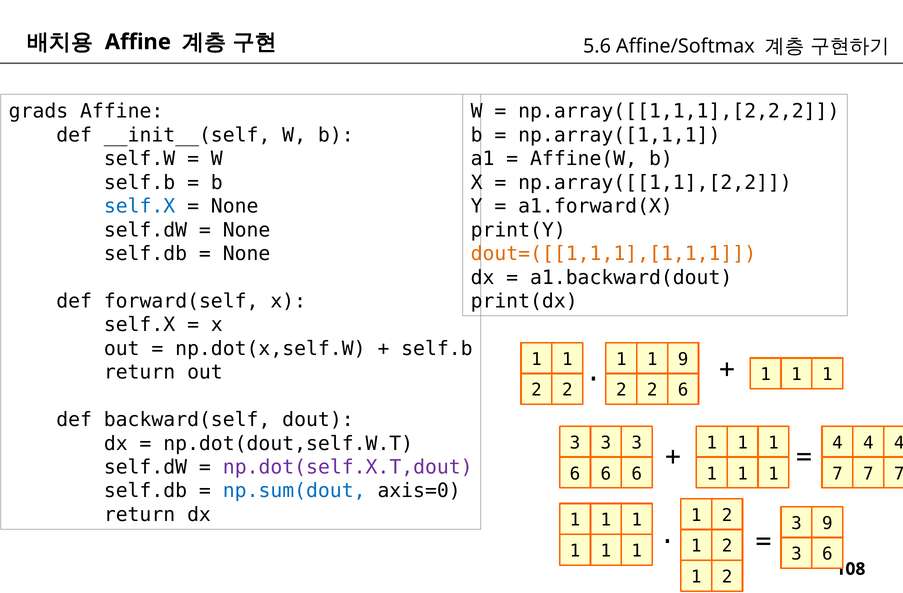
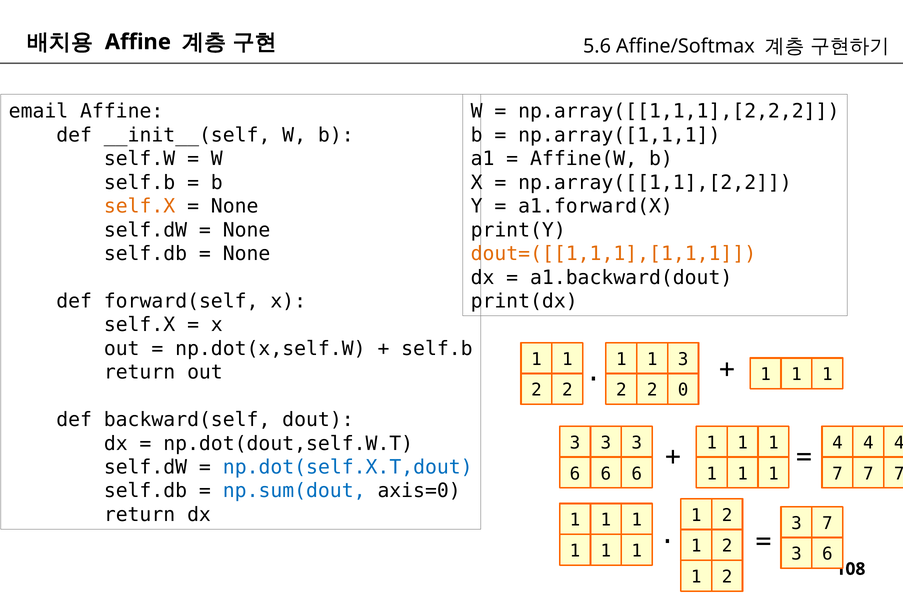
grads: grads -> email (38, 111)
self.X colour: blue -> orange (140, 206)
1 9: 9 -> 3 (683, 359)
2 6: 6 -> 0 (683, 390)
np.dot(self.X.T,dout colour: purple -> blue (348, 467)
3 9: 9 -> 7 (827, 523)
